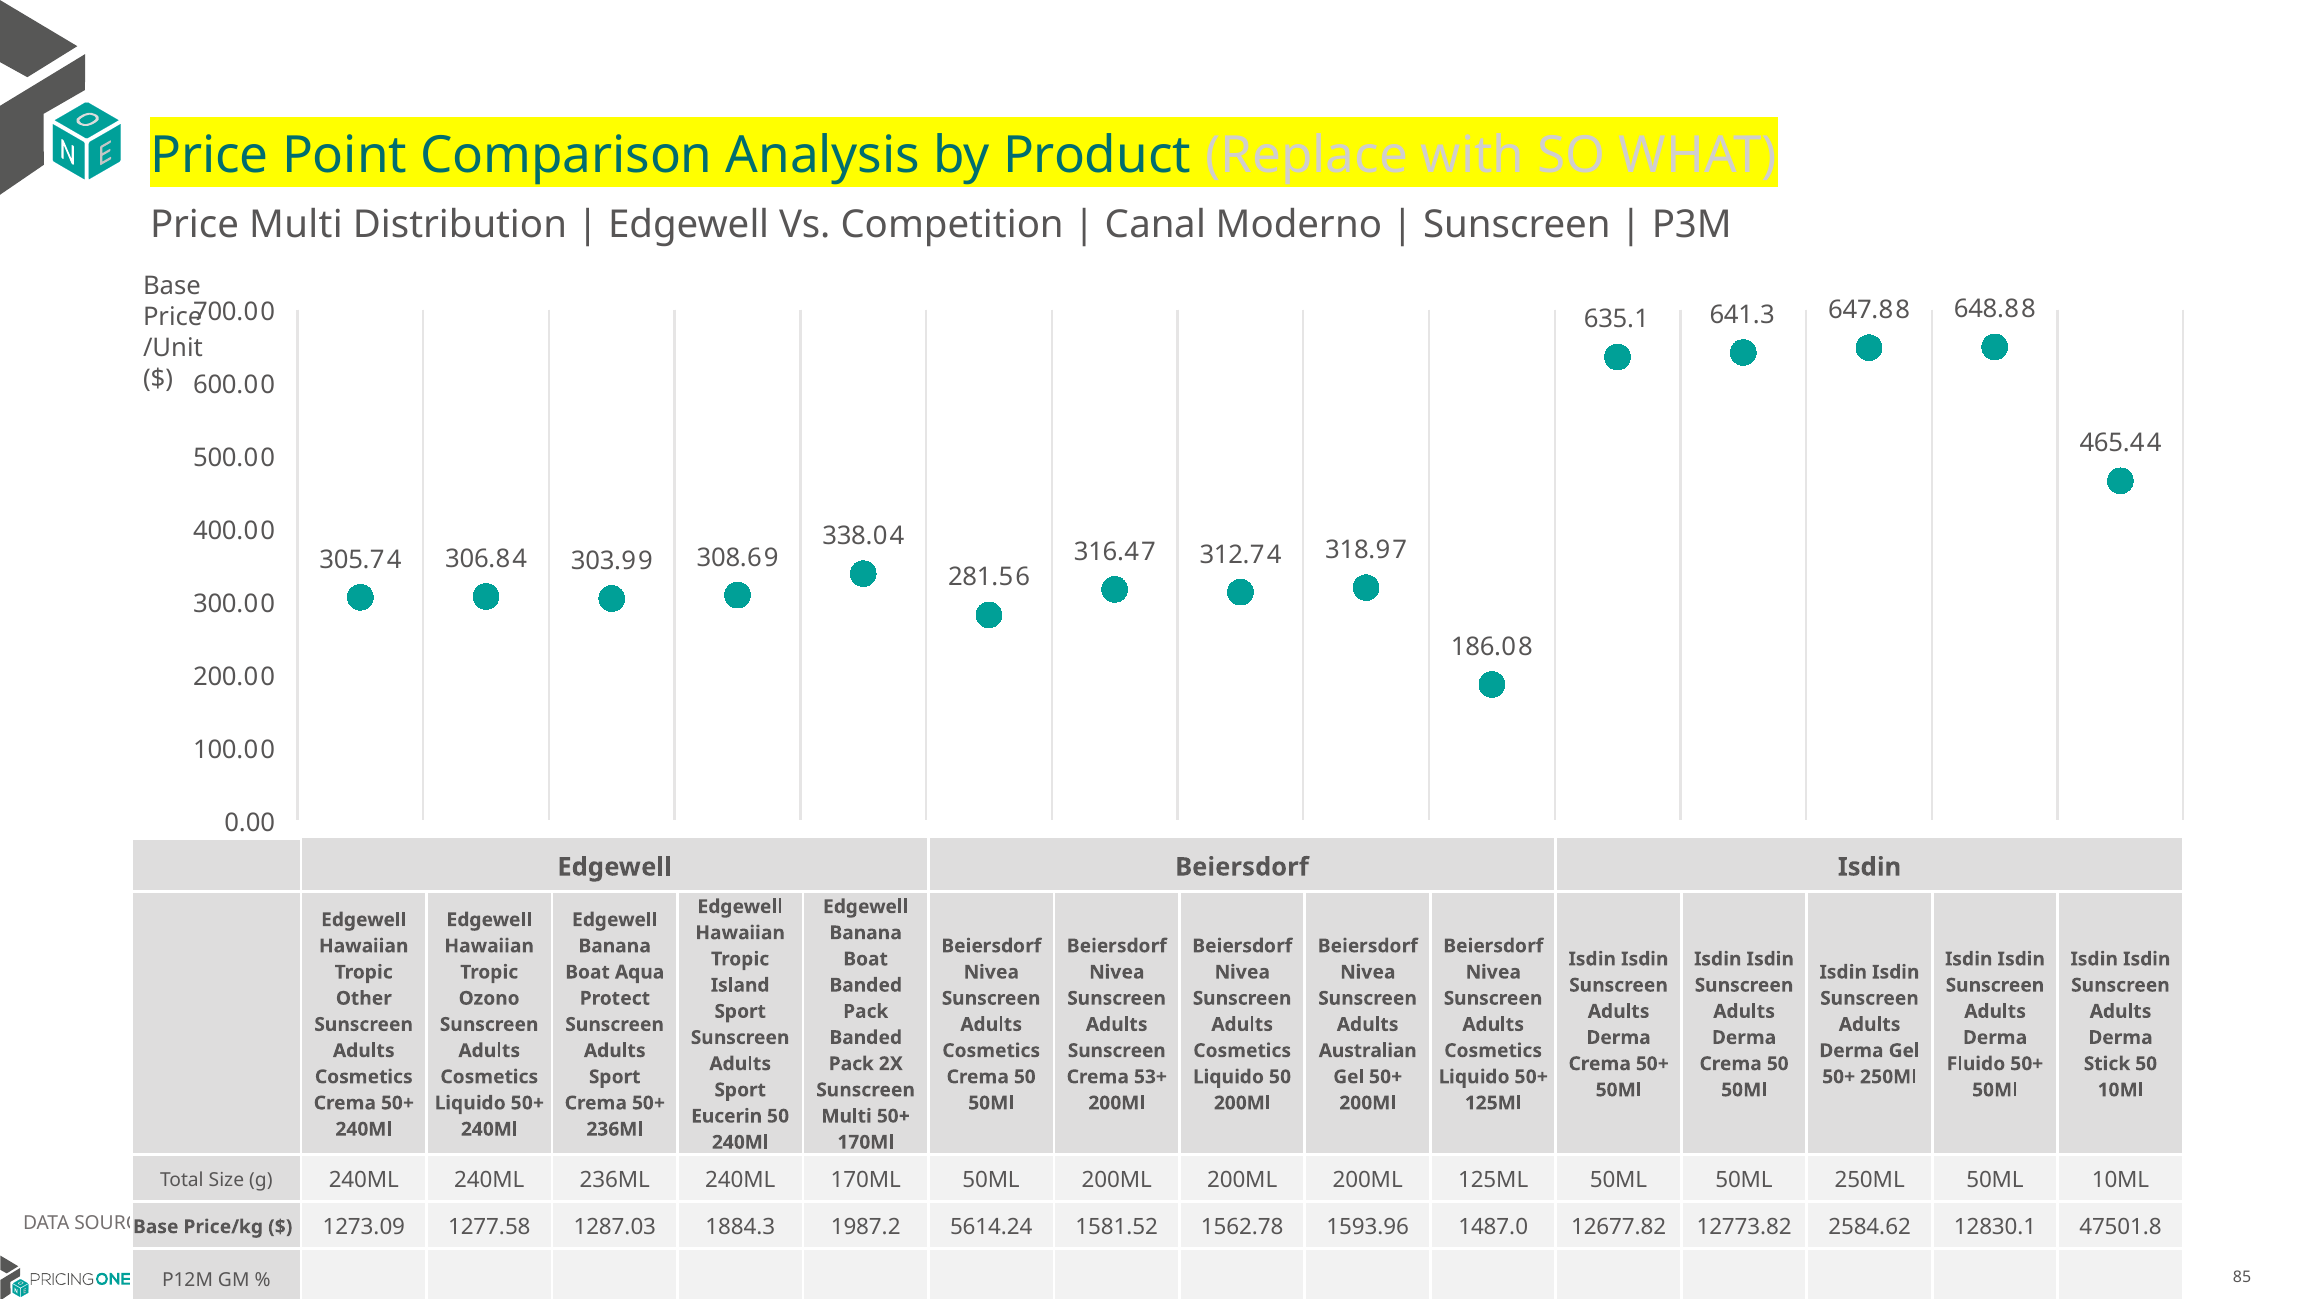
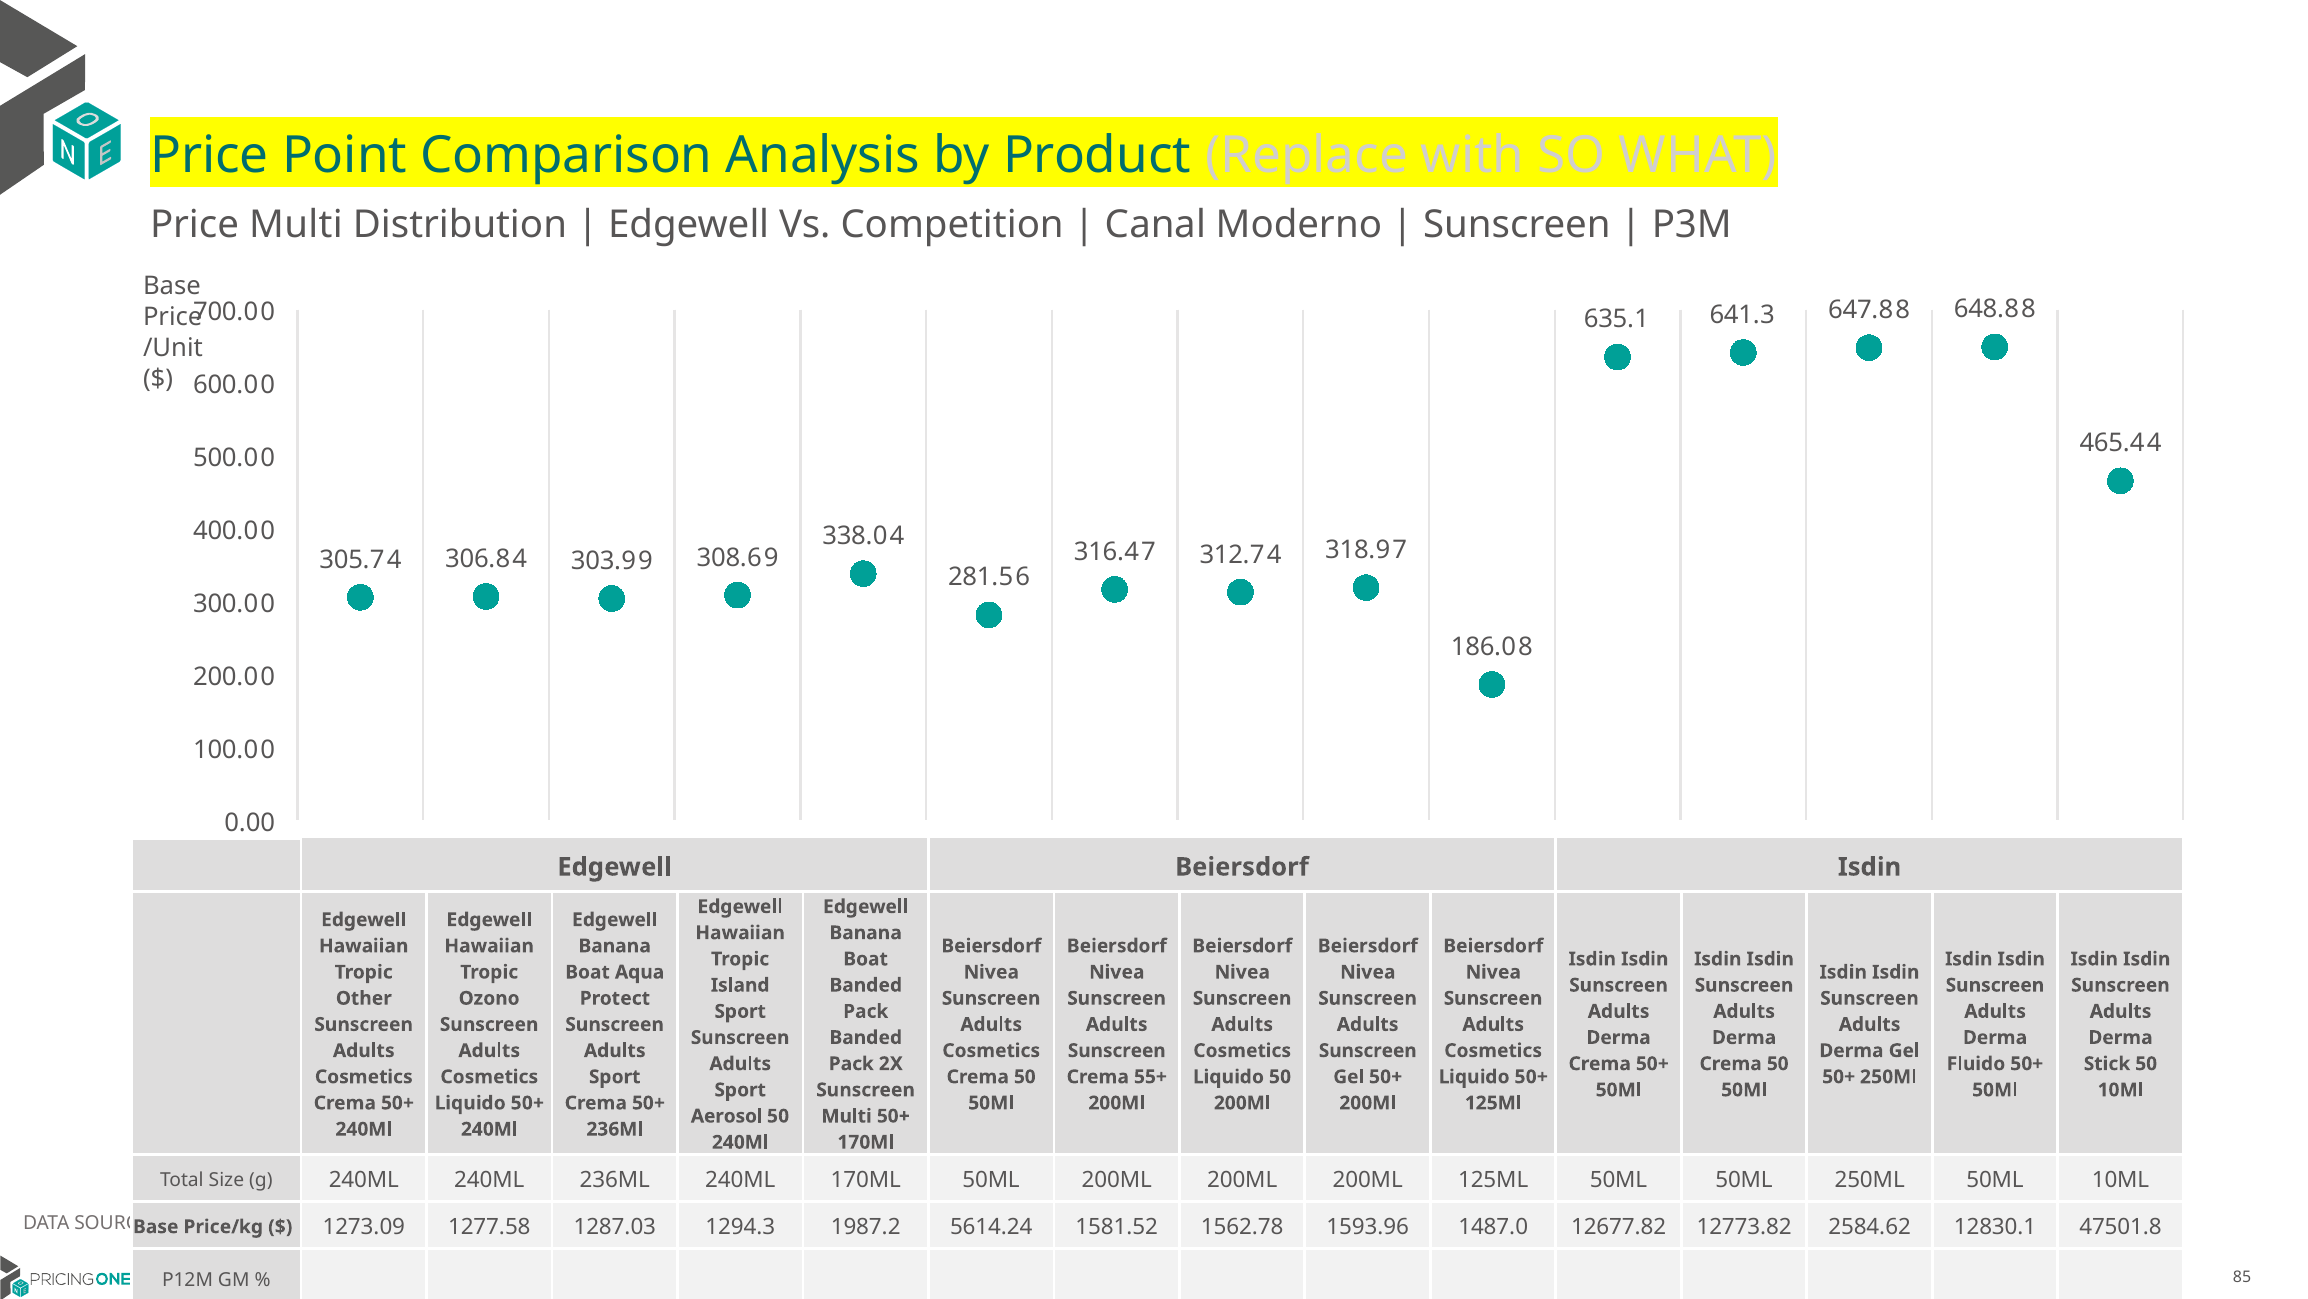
Australian: Australian -> Sunscreen (1368, 1050)
53+: 53+ -> 55+ (1150, 1076)
Eucerin: Eucerin -> Aerosol (727, 1116)
1884.3: 1884.3 -> 1294.3 (740, 1226)
